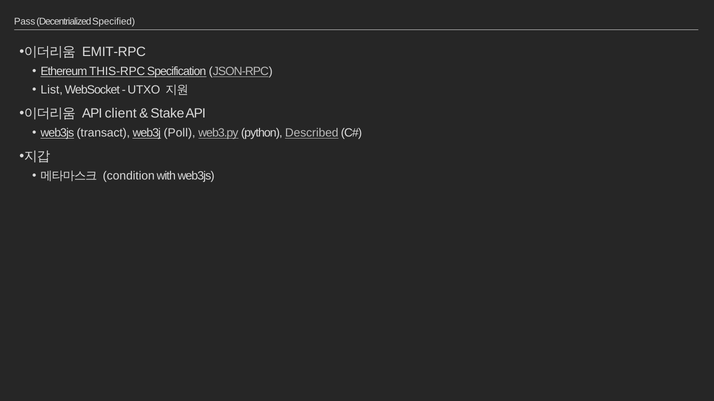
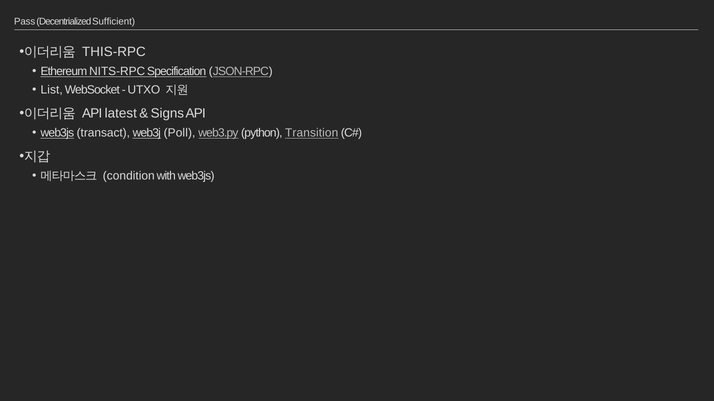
Specified: Specified -> Sufficient (114, 21)
EMIT-RPC: EMIT-RPC -> THIS-RPC (114, 52)
THIS-RPC: THIS-RPC -> NITS-RPC (117, 71)
client: client -> latest (121, 114)
Stake: Stake -> Signs (167, 114)
Described: Described -> Transition (312, 133)
